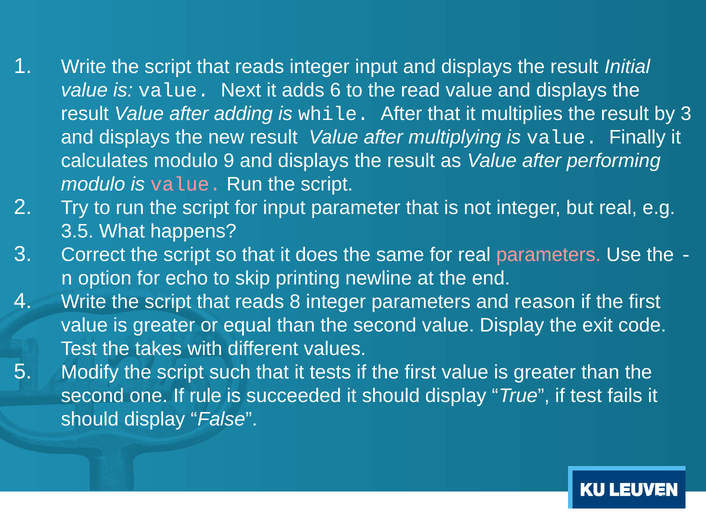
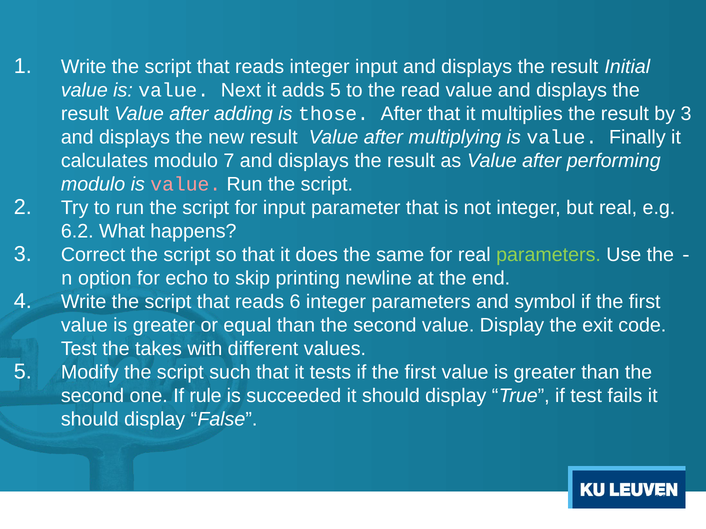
adds 6: 6 -> 5 (335, 90)
while: while -> those (334, 114)
9: 9 -> 7 (229, 161)
3.5: 3.5 -> 6.2 (77, 231)
parameters colour: pink -> light green (549, 255)
8: 8 -> 6 (295, 302)
reason: reason -> symbol (545, 302)
